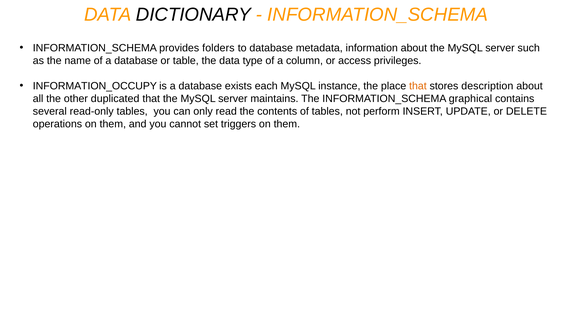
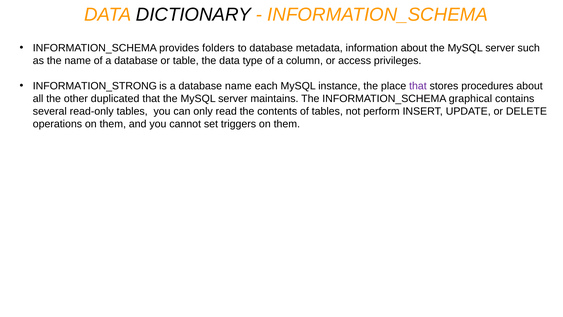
INFORMATION_OCCUPY: INFORMATION_OCCUPY -> INFORMATION_STRONG (95, 86)
database exists: exists -> name (238, 86)
that colour: orange -> purple (418, 86)
description: description -> procedures (487, 86)
